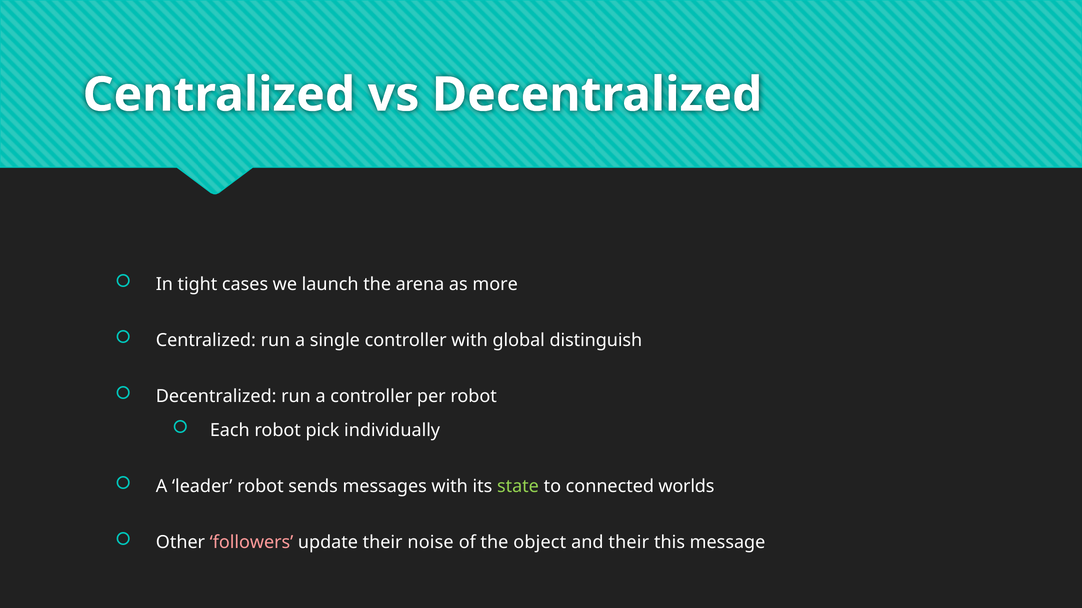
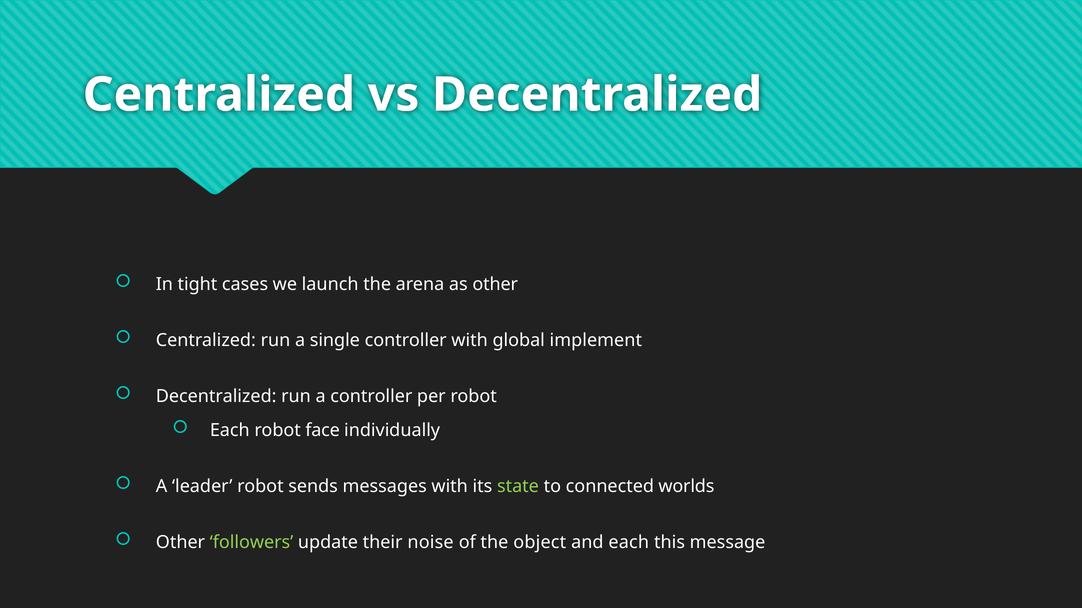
as more: more -> other (495, 285)
distinguish: distinguish -> implement (596, 341)
pick: pick -> face (323, 431)
followers colour: pink -> light green (252, 543)
and their: their -> each (629, 543)
